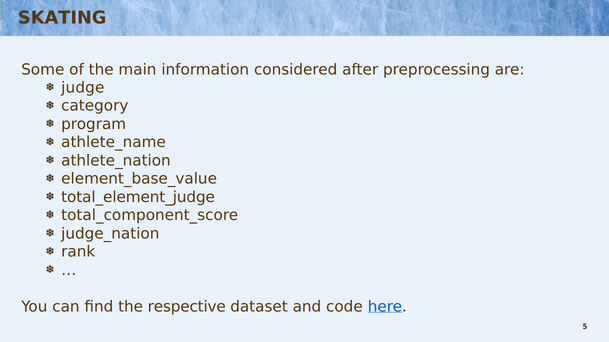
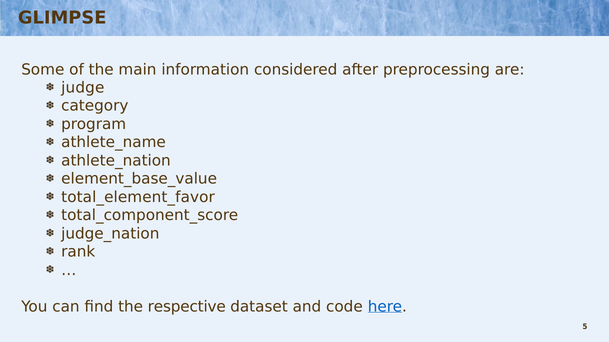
SKATING: SKATING -> GLIMPSE (62, 18)
total_element_judge: total_element_judge -> total_element_favor (138, 197)
